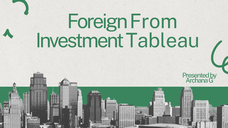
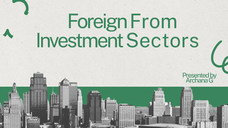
Tableau: Tableau -> Sectors (162, 41)
